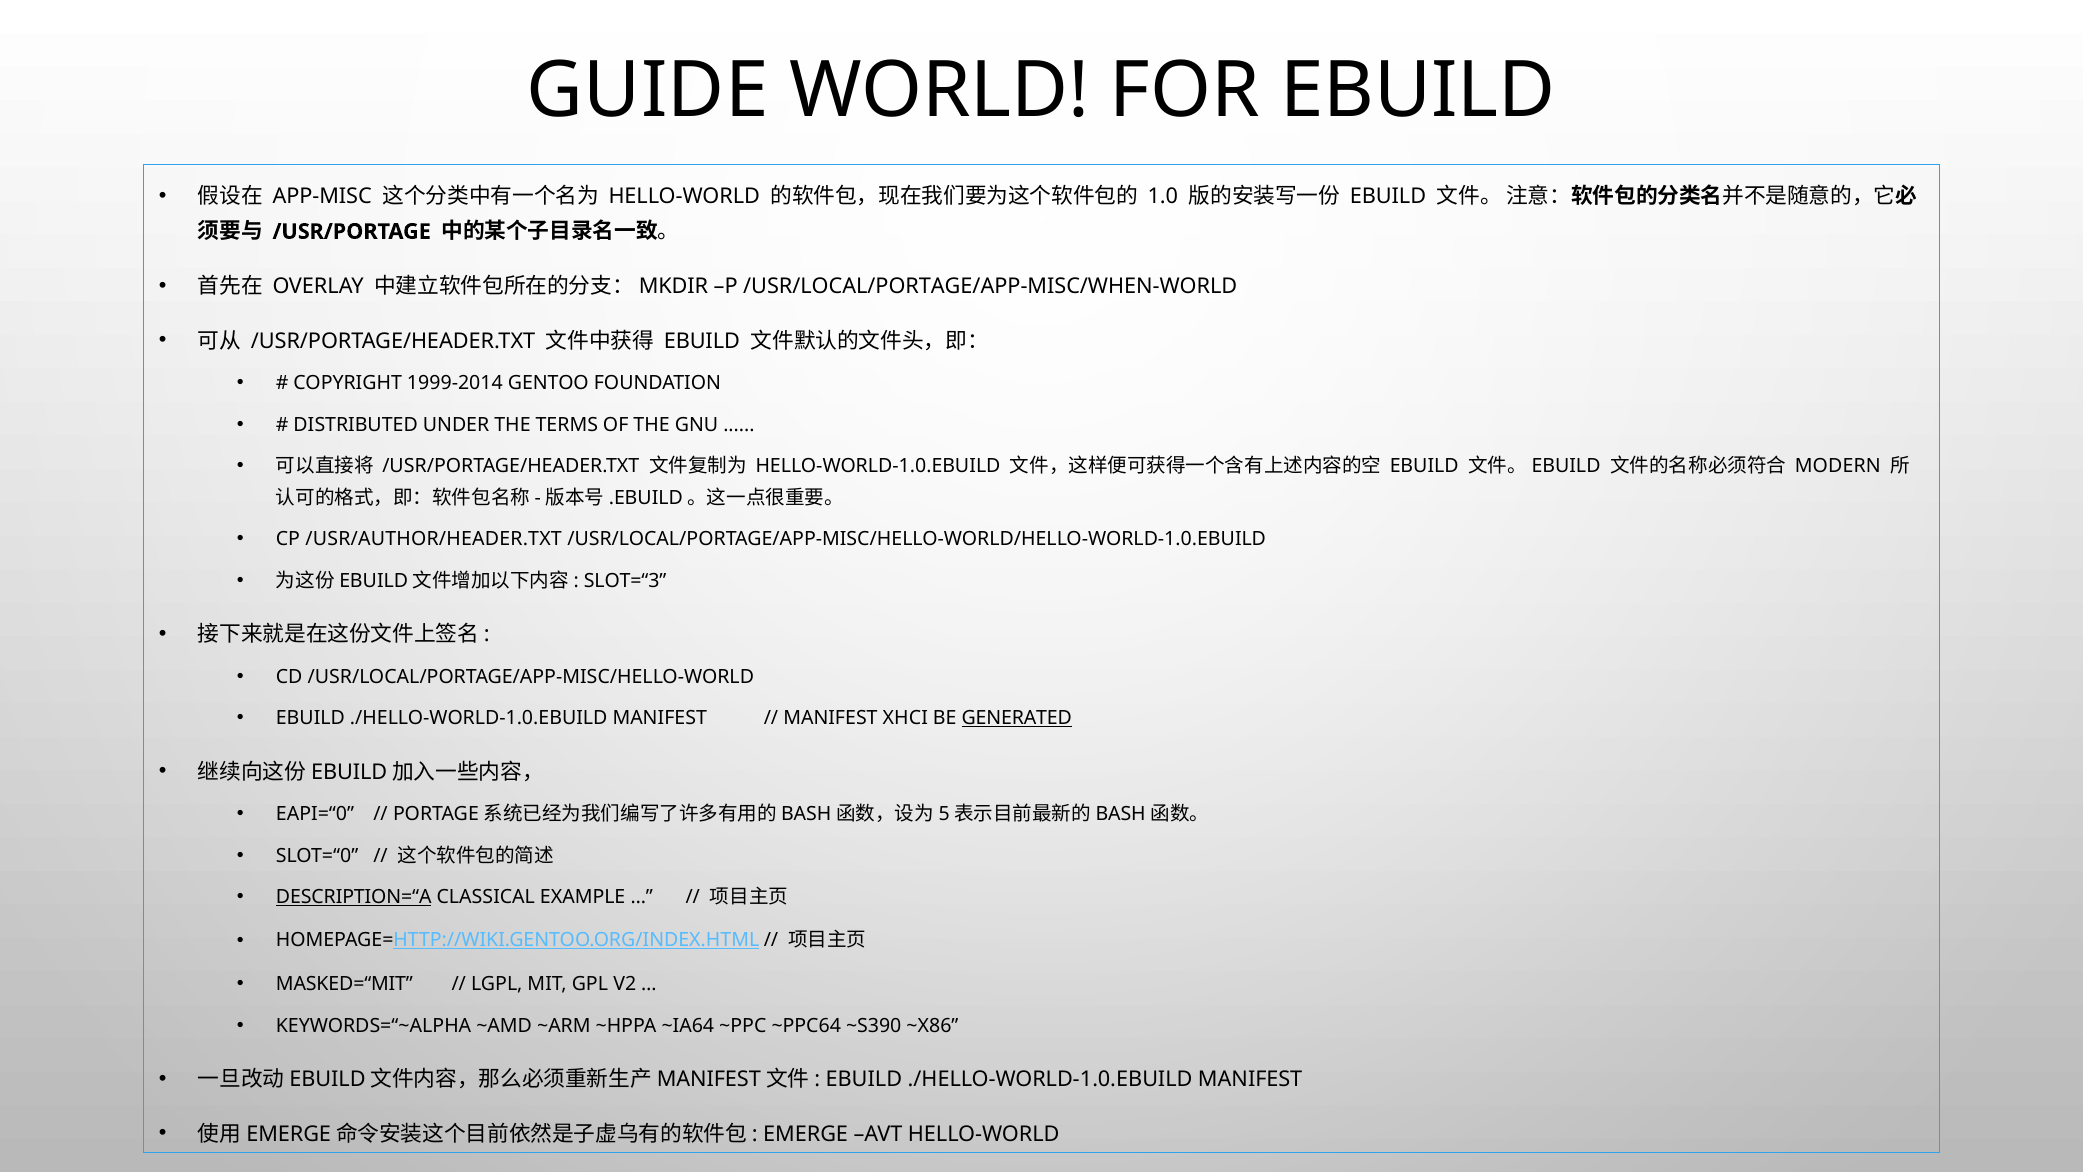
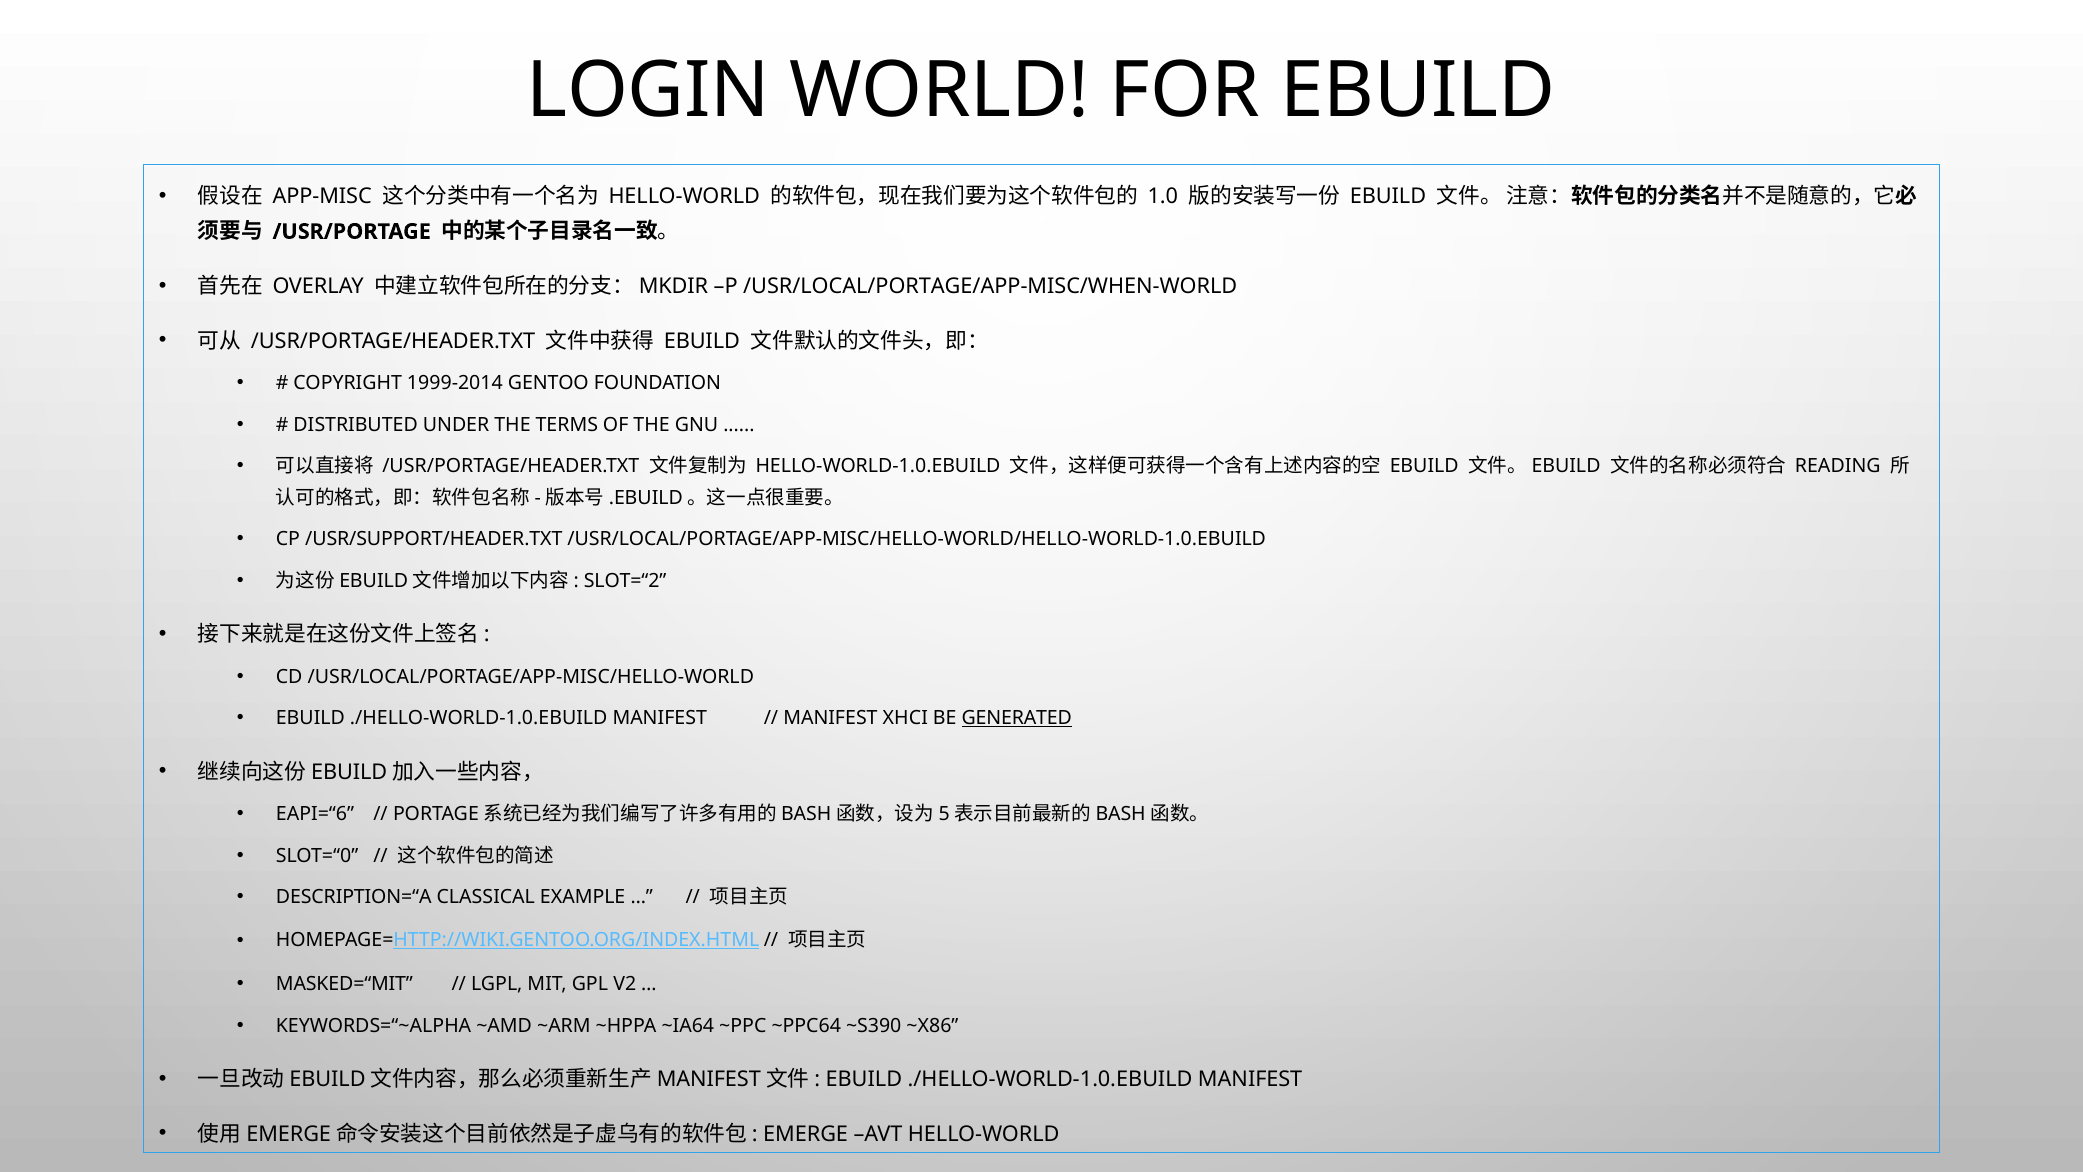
GUIDE: GUIDE -> LOGIN (648, 90)
MODERN: MODERN -> READING (1838, 466)
/USR/AUTHOR/HEADER.TXT: /USR/AUTHOR/HEADER.TXT -> /USR/SUPPORT/HEADER.TXT (434, 539)
SLOT=“3: SLOT=“3 -> SLOT=“2 (625, 581)
EAPI=“0: EAPI=“0 -> EAPI=“6 (315, 814)
DESCRIPTION=“A underline: present -> none (354, 897)
